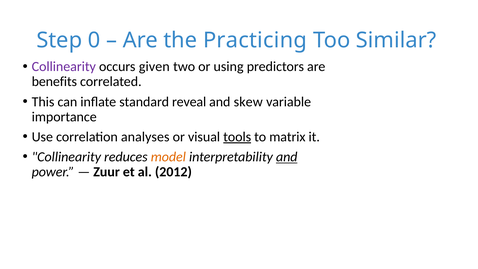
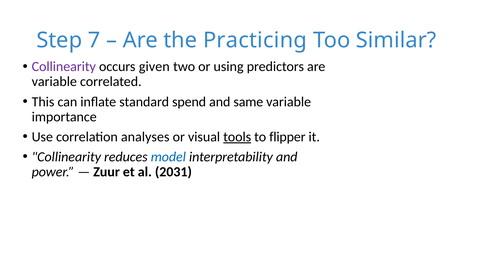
0: 0 -> 7 (94, 40)
benefits: benefits -> variable (54, 82)
reveal: reveal -> spend (189, 102)
skew: skew -> same (248, 102)
matrix: matrix -> flipper (287, 137)
model colour: orange -> blue (168, 157)
and underline: present -> none (287, 157)
2012: 2012 -> 2031 (173, 172)
